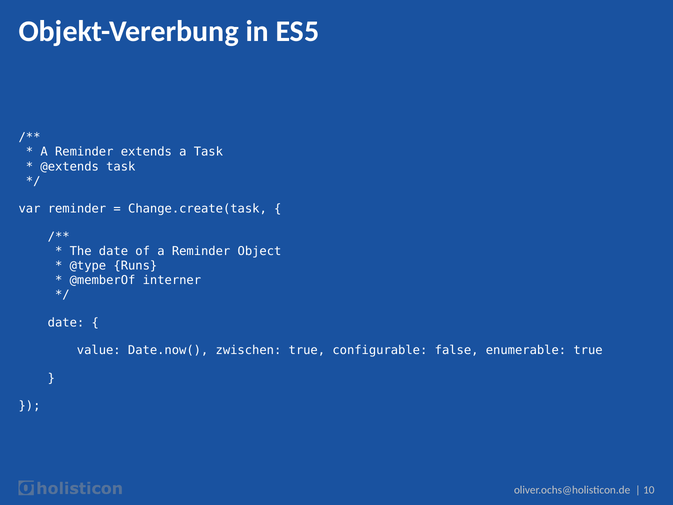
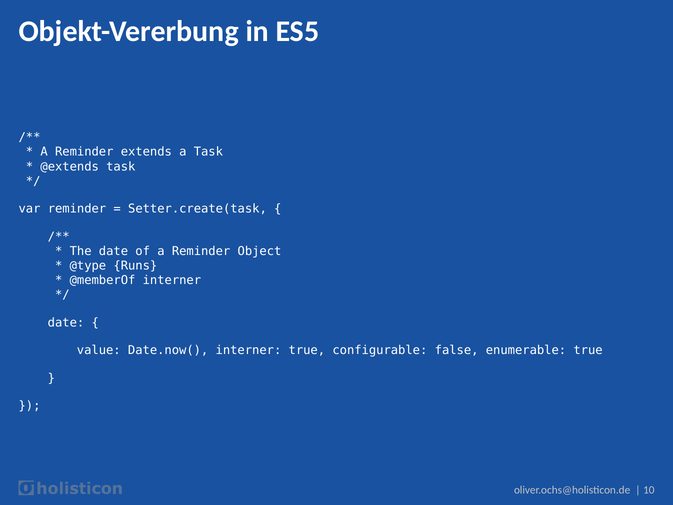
Change.create(task: Change.create(task -> Setter.create(task (197, 209)
Date.now( zwischen: zwischen -> interner (248, 350)
